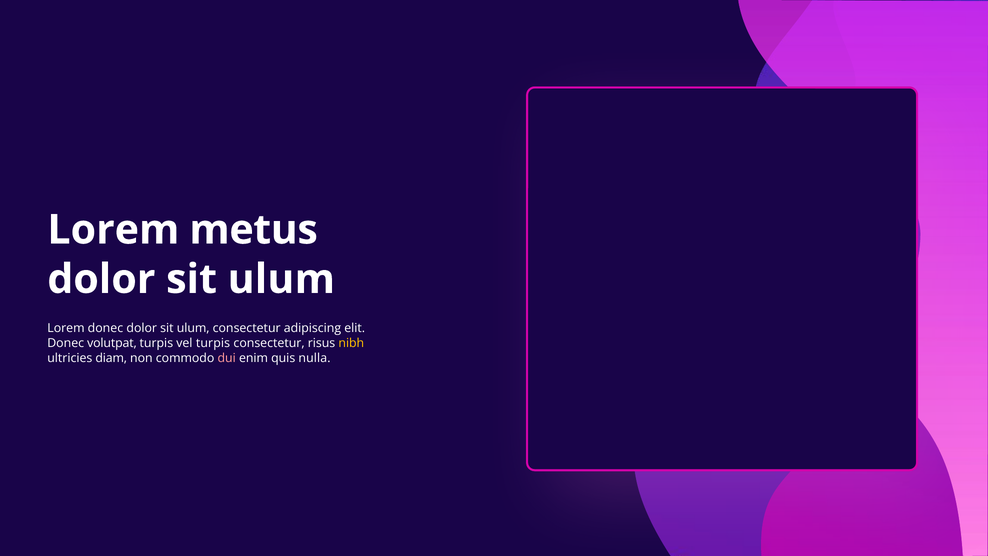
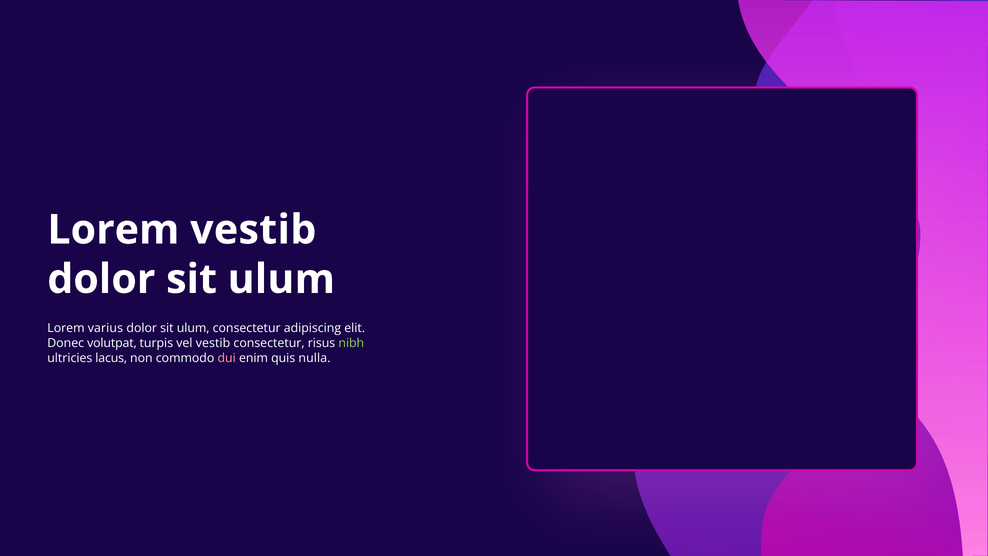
Lorem metus: metus -> vestib (253, 230)
Lorem donec: donec -> varius (105, 328)
vel turpis: turpis -> vestib (213, 343)
nibh colour: yellow -> light green (351, 343)
diam: diam -> lacus (111, 358)
